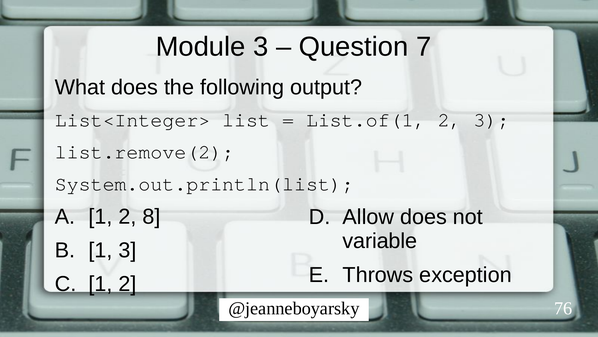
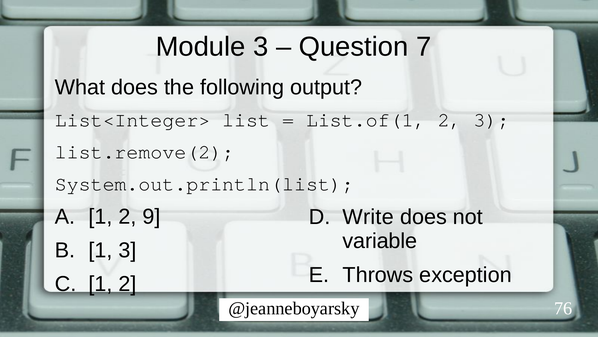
8: 8 -> 9 (151, 216)
Allow: Allow -> Write (368, 217)
